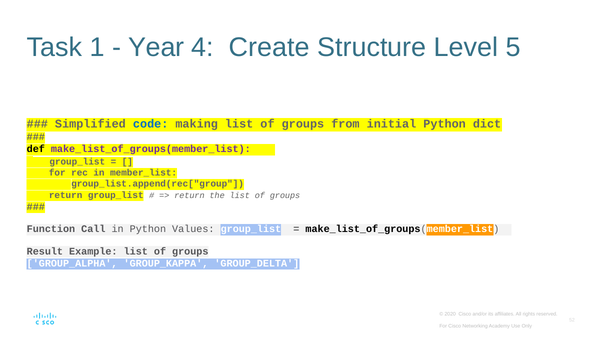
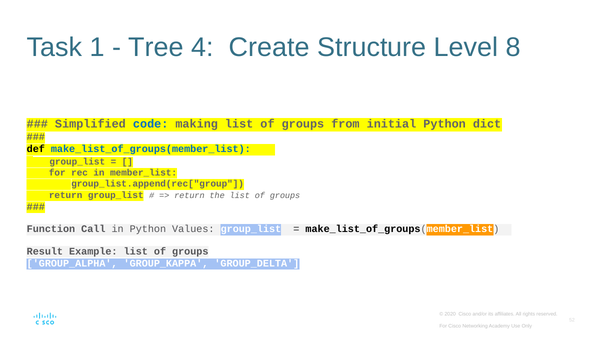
Year: Year -> Tree (156, 47)
5: 5 -> 8 (513, 47)
make_list_of_groups(member_list colour: purple -> blue (151, 149)
